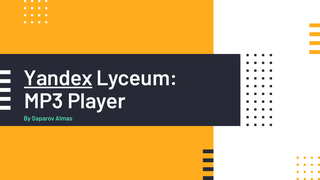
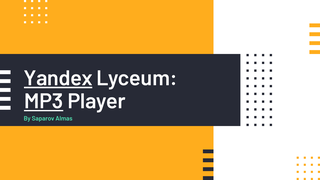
MP3 underline: none -> present (44, 101)
